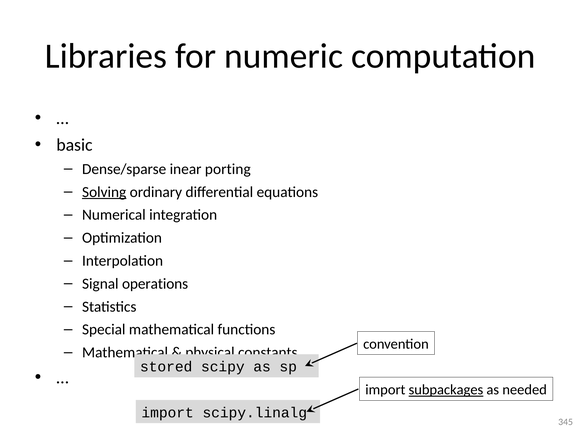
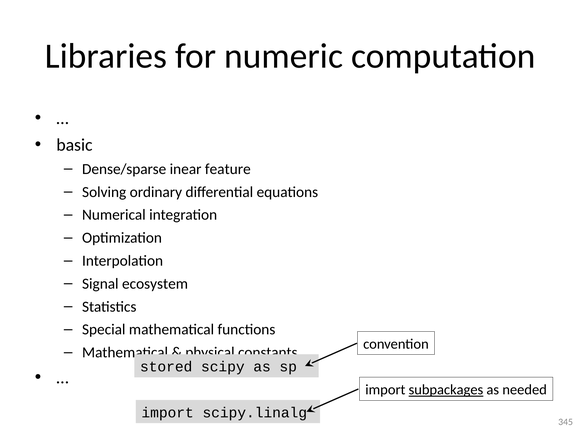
porting: porting -> feature (228, 169)
Solving underline: present -> none (104, 192)
operations: operations -> ecosystem (155, 284)
